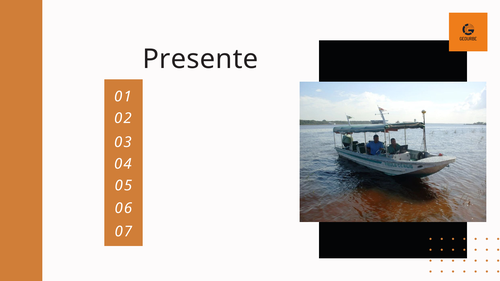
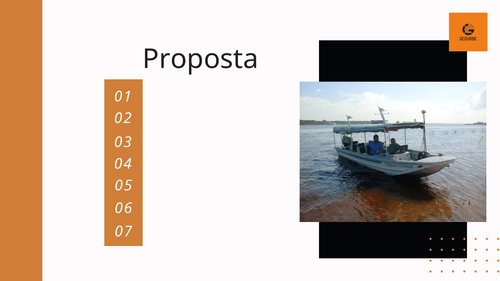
Presente: Presente -> Proposta (200, 59)
